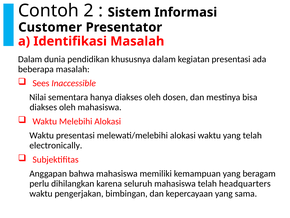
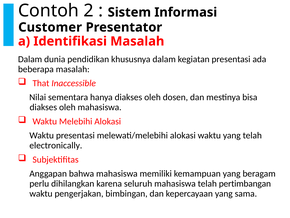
Sees: Sees -> That (41, 83)
headquarters: headquarters -> pertimbangan (245, 183)
